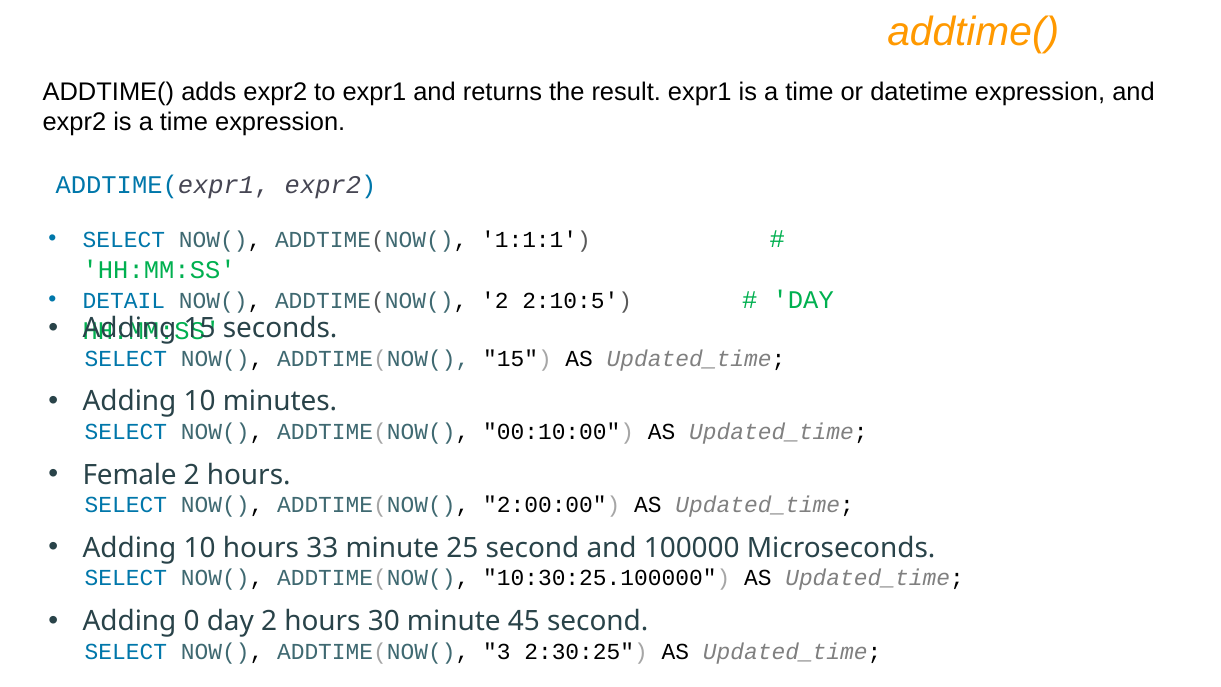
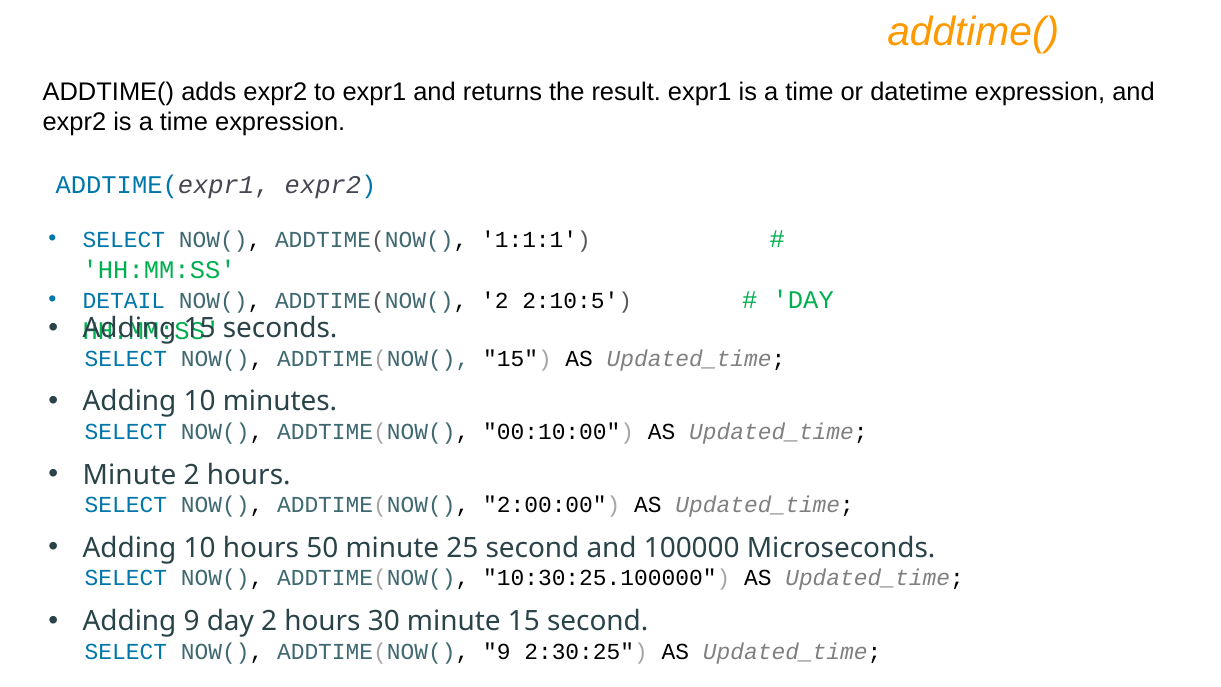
Female: Female -> Minute (129, 475)
33: 33 -> 50 (322, 548)
Adding 0: 0 -> 9 (192, 621)
minute 45: 45 -> 15 (524, 621)
ADDTIME(NOW( 3: 3 -> 9 (497, 651)
